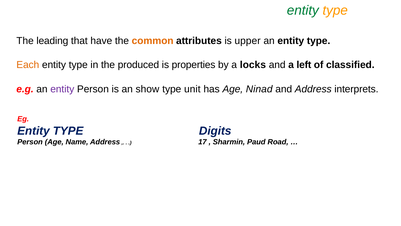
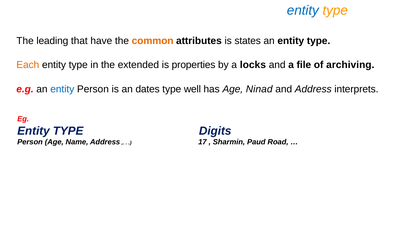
entity colour: green -> blue (303, 10)
upper: upper -> states (248, 41)
produced: produced -> extended (138, 65)
left: left -> file (304, 65)
classified: classified -> archiving (350, 65)
entity colour: purple -> blue (62, 89)
show: show -> dates (148, 89)
unit: unit -> well (192, 89)
